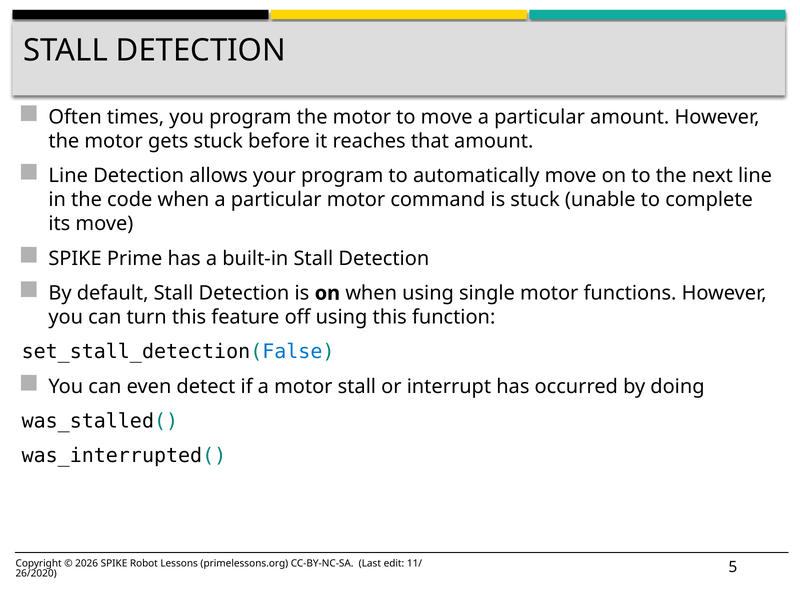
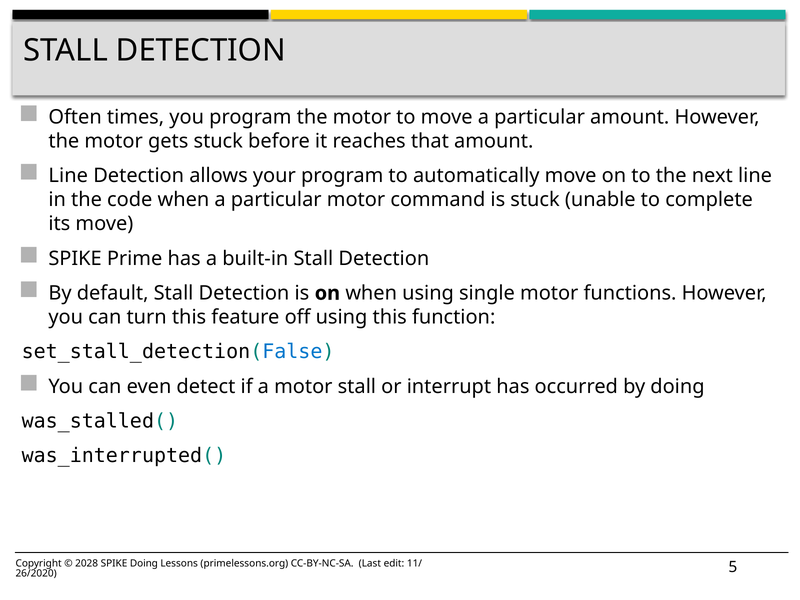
2026: 2026 -> 2028 (87, 564)
SPIKE Robot: Robot -> Doing (144, 564)
